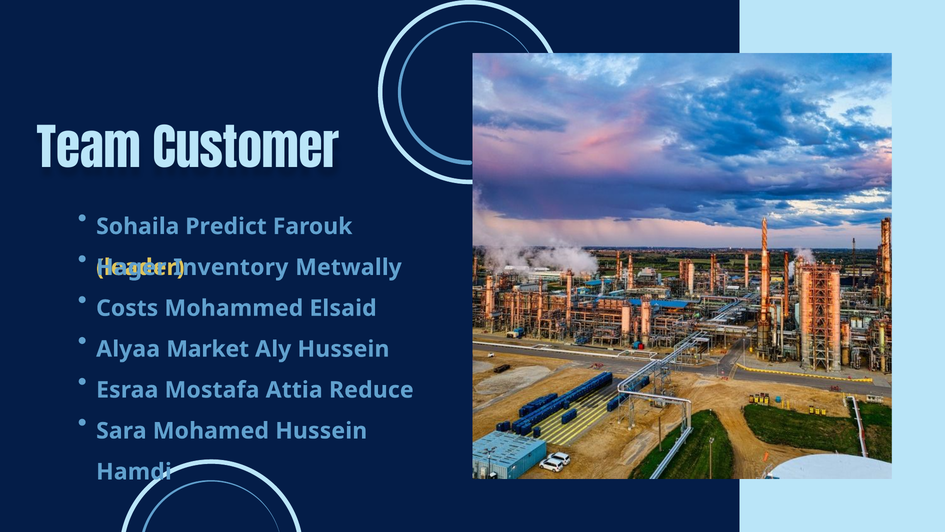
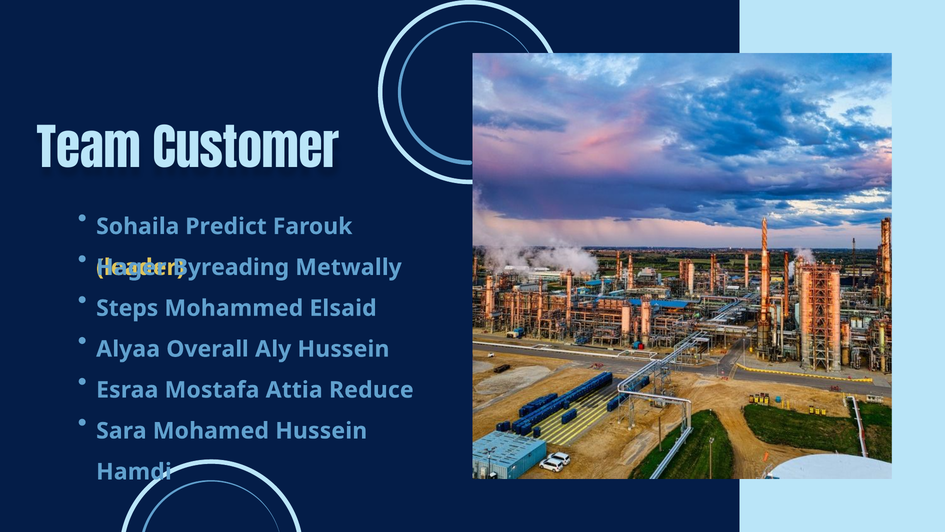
Inventory: Inventory -> Byreading (231, 267)
Costs: Costs -> Steps (127, 308)
Market: Market -> Overall (208, 349)
